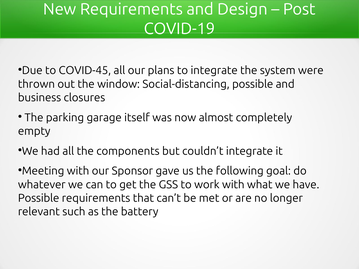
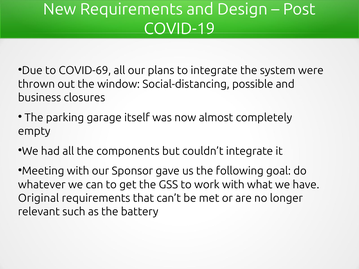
COVID-45: COVID-45 -> COVID-69 (85, 71)
Possible: Possible -> Original (39, 198)
